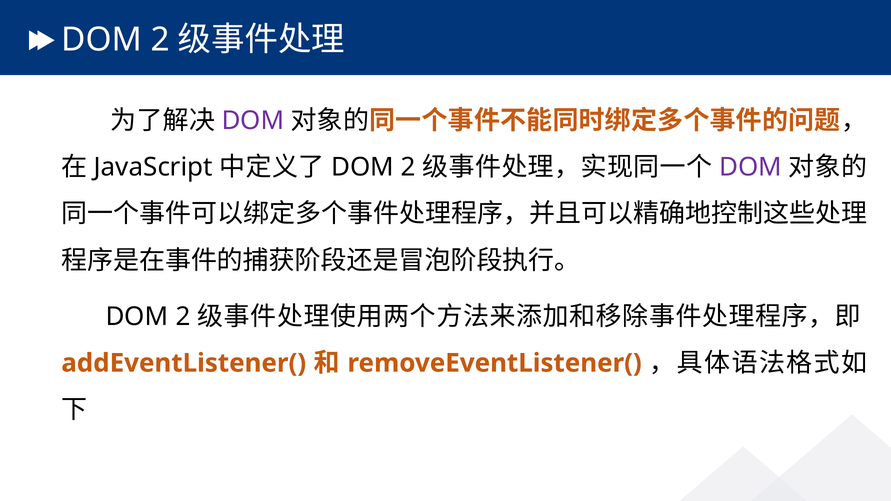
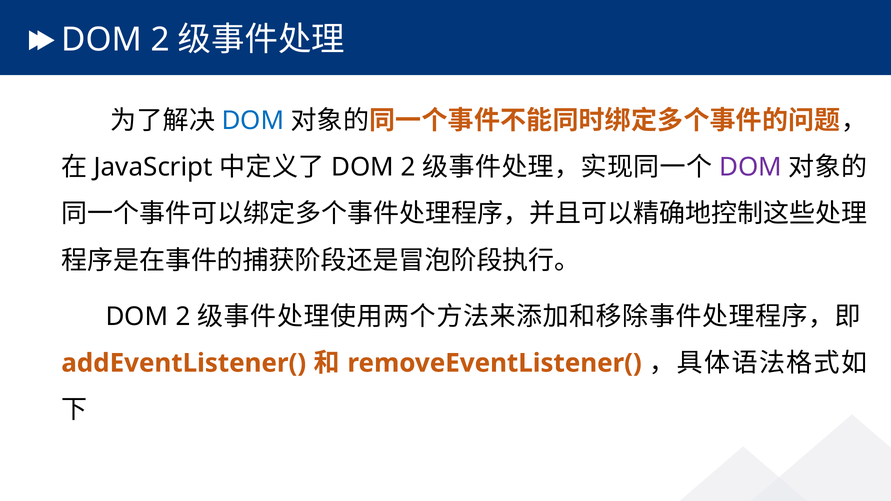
DOM colour: purple -> blue (253, 121)
